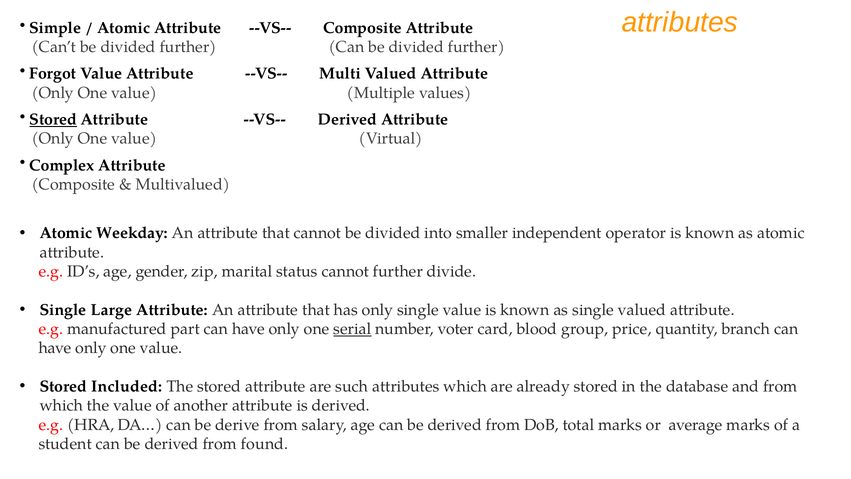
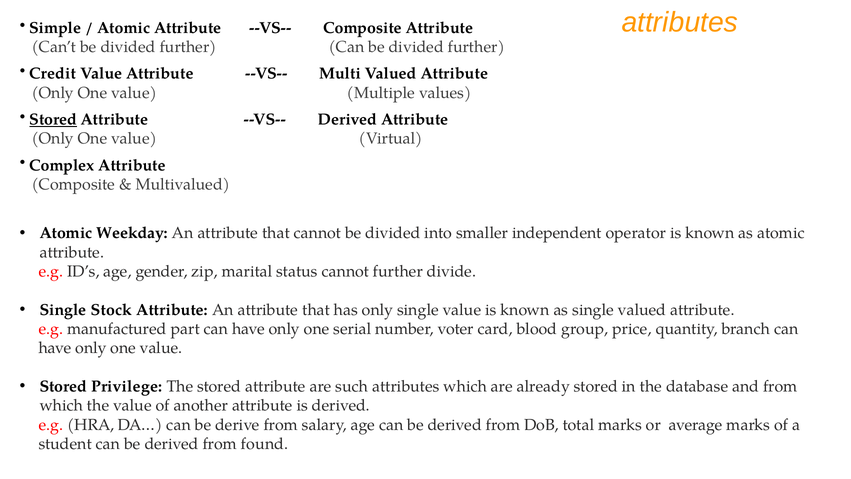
Forgot: Forgot -> Credit (53, 74)
Large: Large -> Stock (111, 310)
serial underline: present -> none (352, 329)
Included: Included -> Privilege (127, 386)
